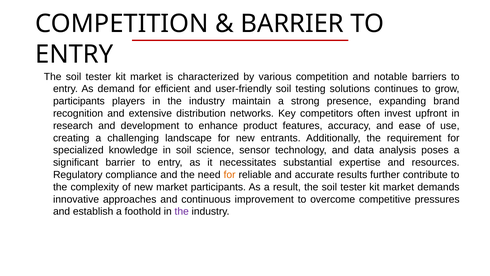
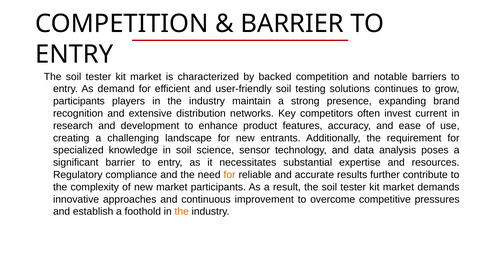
various: various -> backed (275, 77)
upfront: upfront -> current (431, 113)
the colour: purple -> orange (182, 211)
